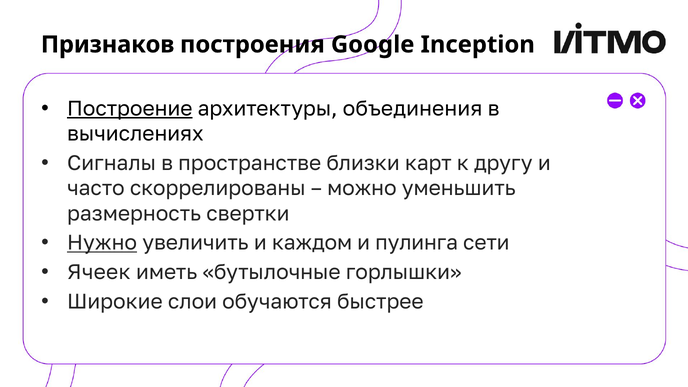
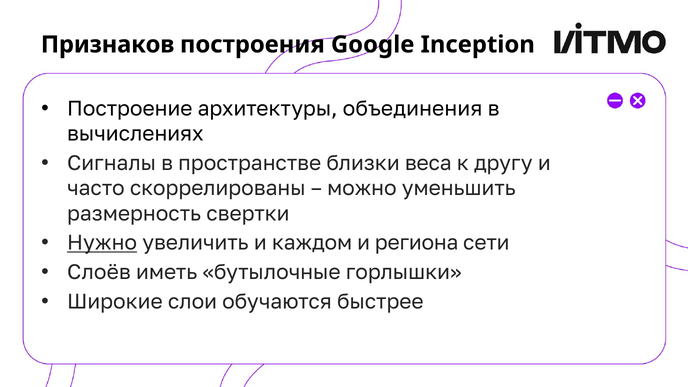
Построение underline: present -> none (130, 109)
карт: карт -> веса (428, 163)
пулинга: пулинга -> региона (417, 243)
Ячеек: Ячеек -> Слоёв (99, 272)
